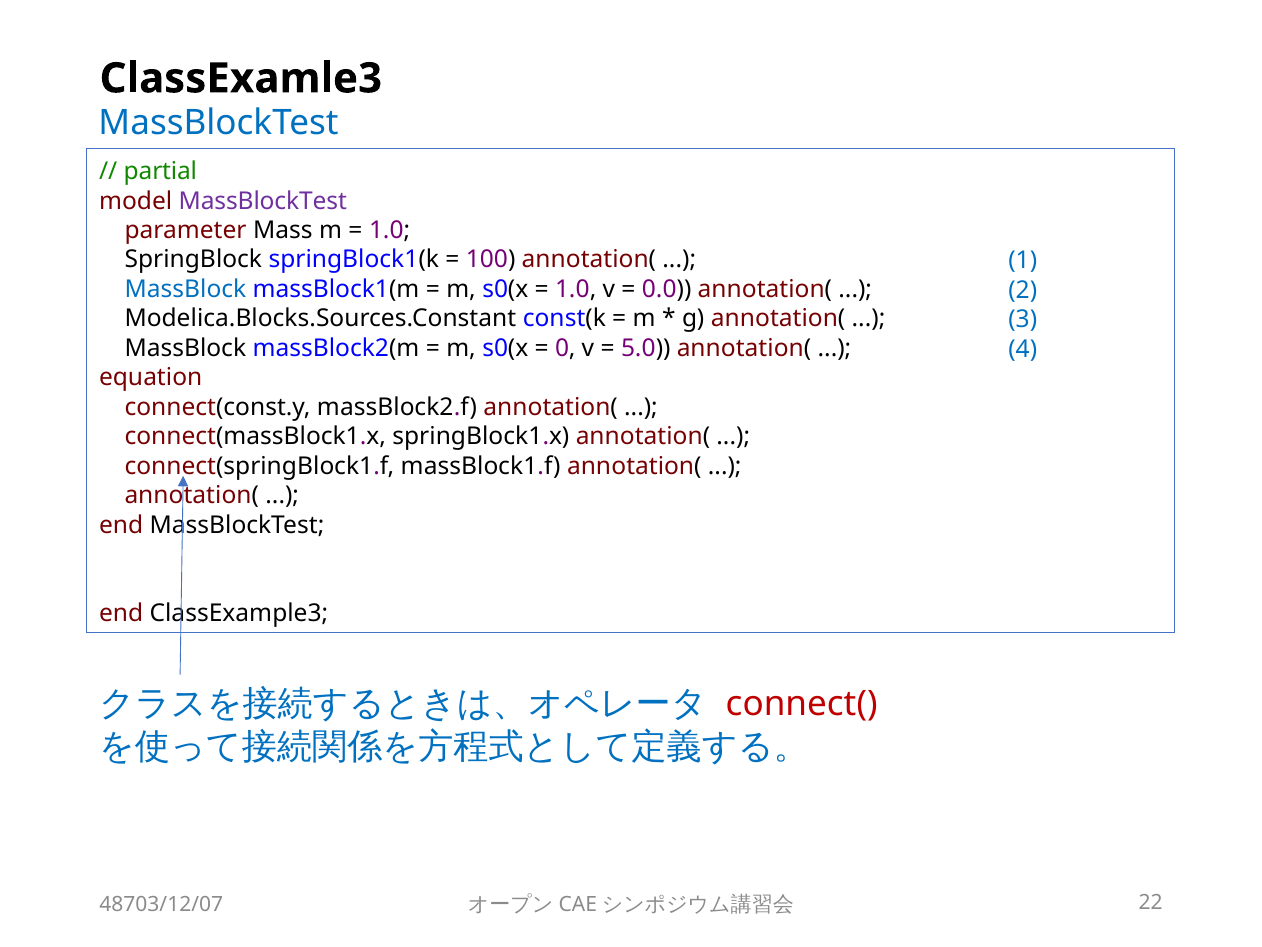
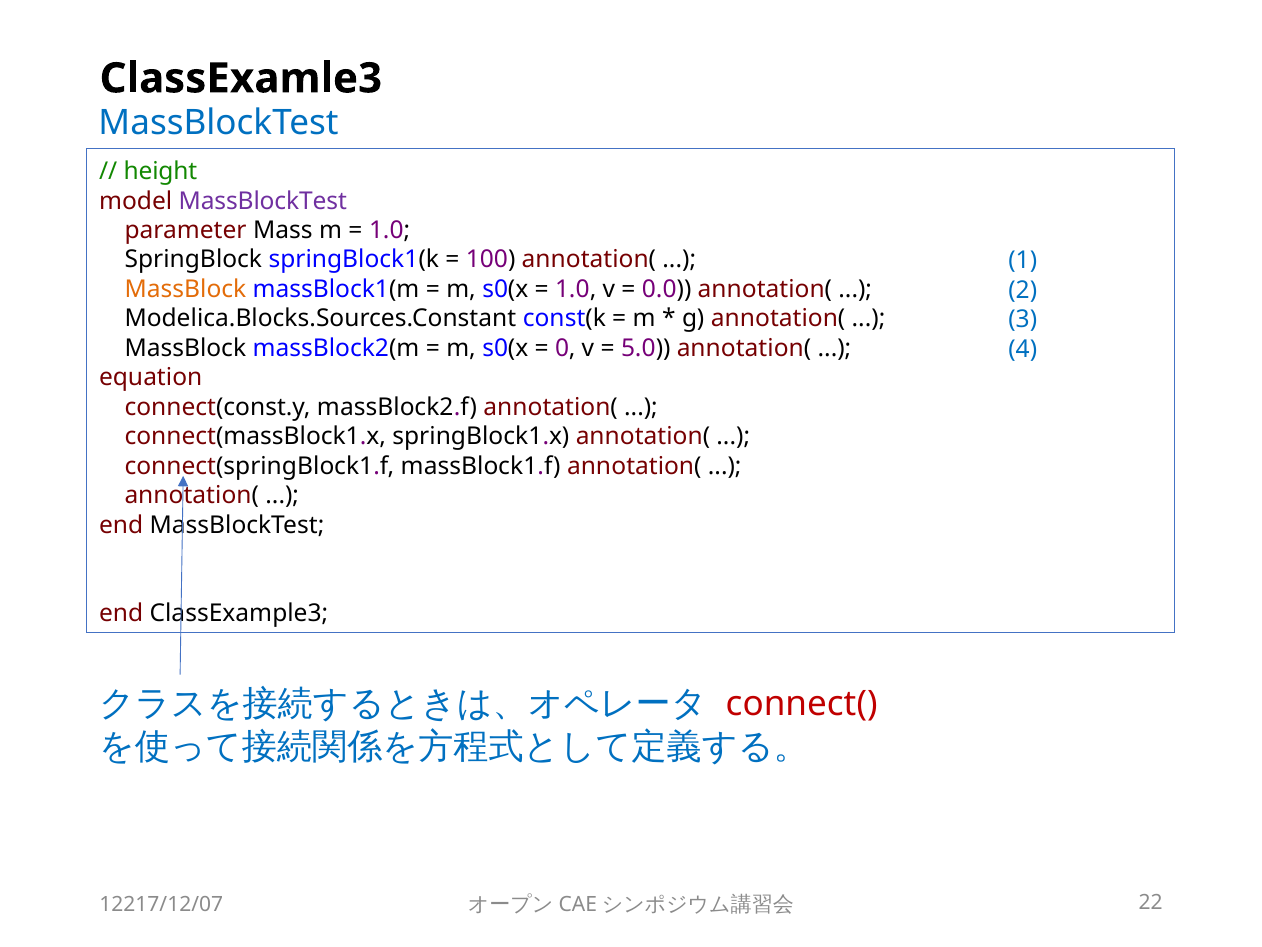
partial: partial -> height (160, 171)
MassBlock colour: blue -> orange (185, 289)
48703/12/07: 48703/12/07 -> 12217/12/07 (161, 904)
